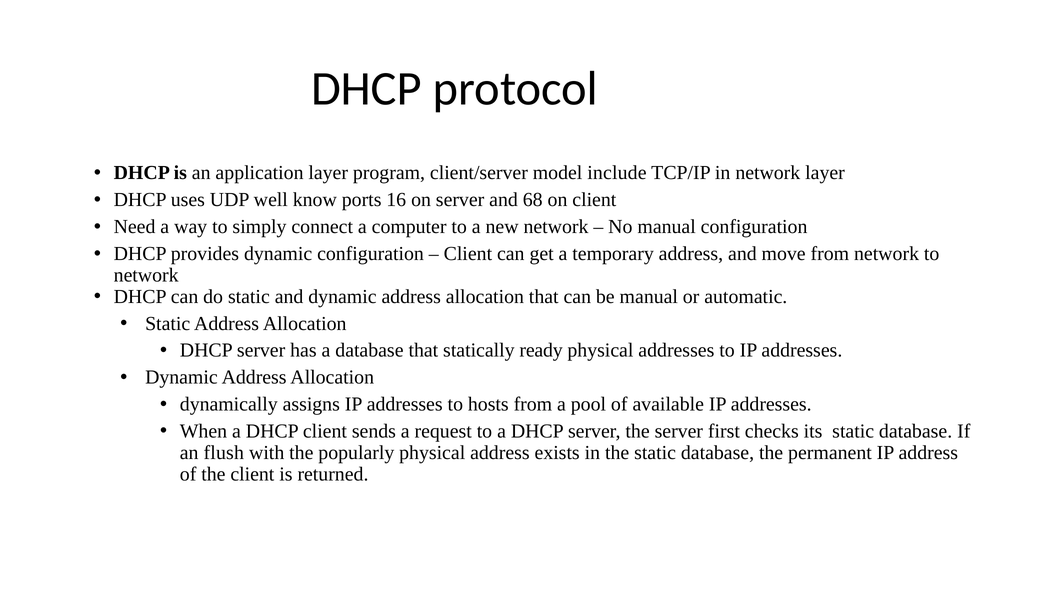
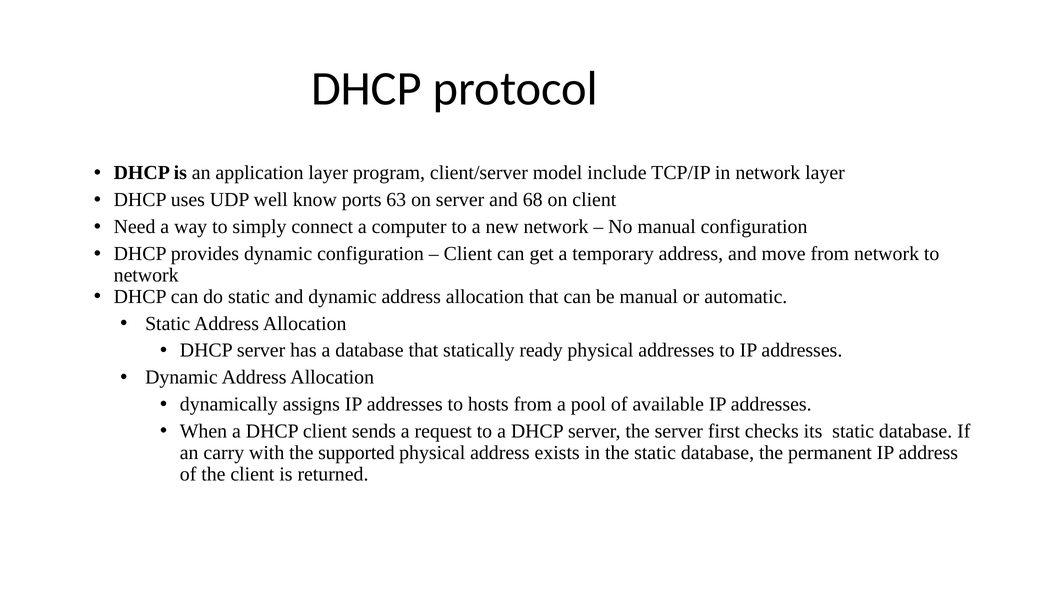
16: 16 -> 63 (396, 200)
flush: flush -> carry (224, 453)
popularly: popularly -> supported (356, 453)
